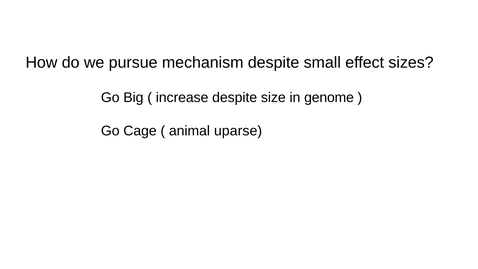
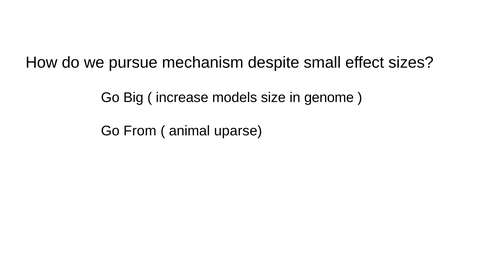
increase despite: despite -> models (235, 98)
Cage: Cage -> From (140, 131)
